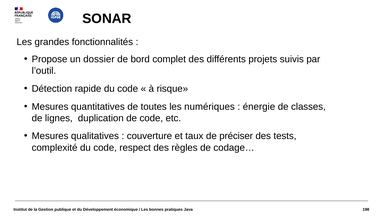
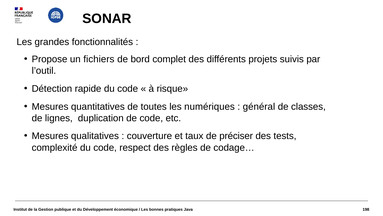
dossier: dossier -> fichiers (99, 59)
énergie: énergie -> général (259, 106)
